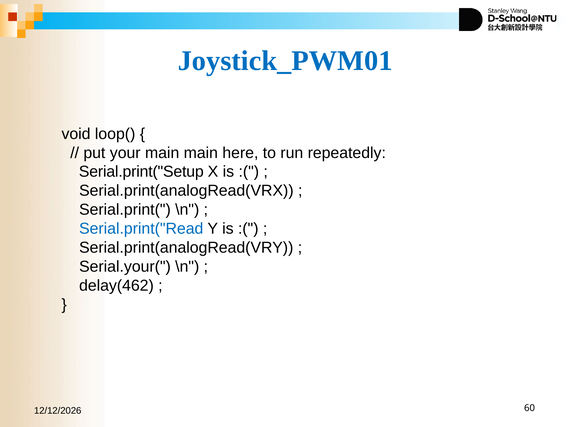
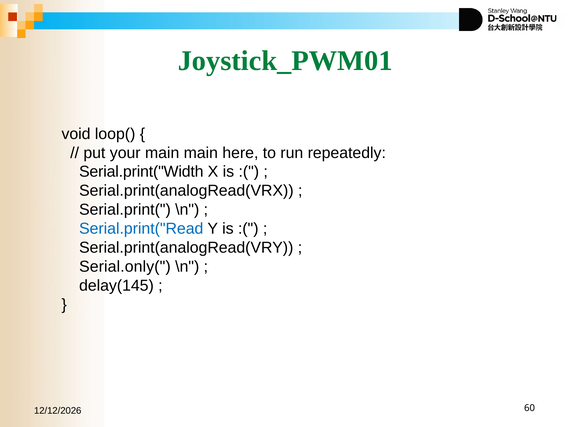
Joystick_PWM01 colour: blue -> green (285, 61)
Serial.print("Setup: Serial.print("Setup -> Serial.print("Width (141, 172)
Serial.your(: Serial.your( -> Serial.only( (125, 267)
delay(462: delay(462 -> delay(145 (116, 286)
